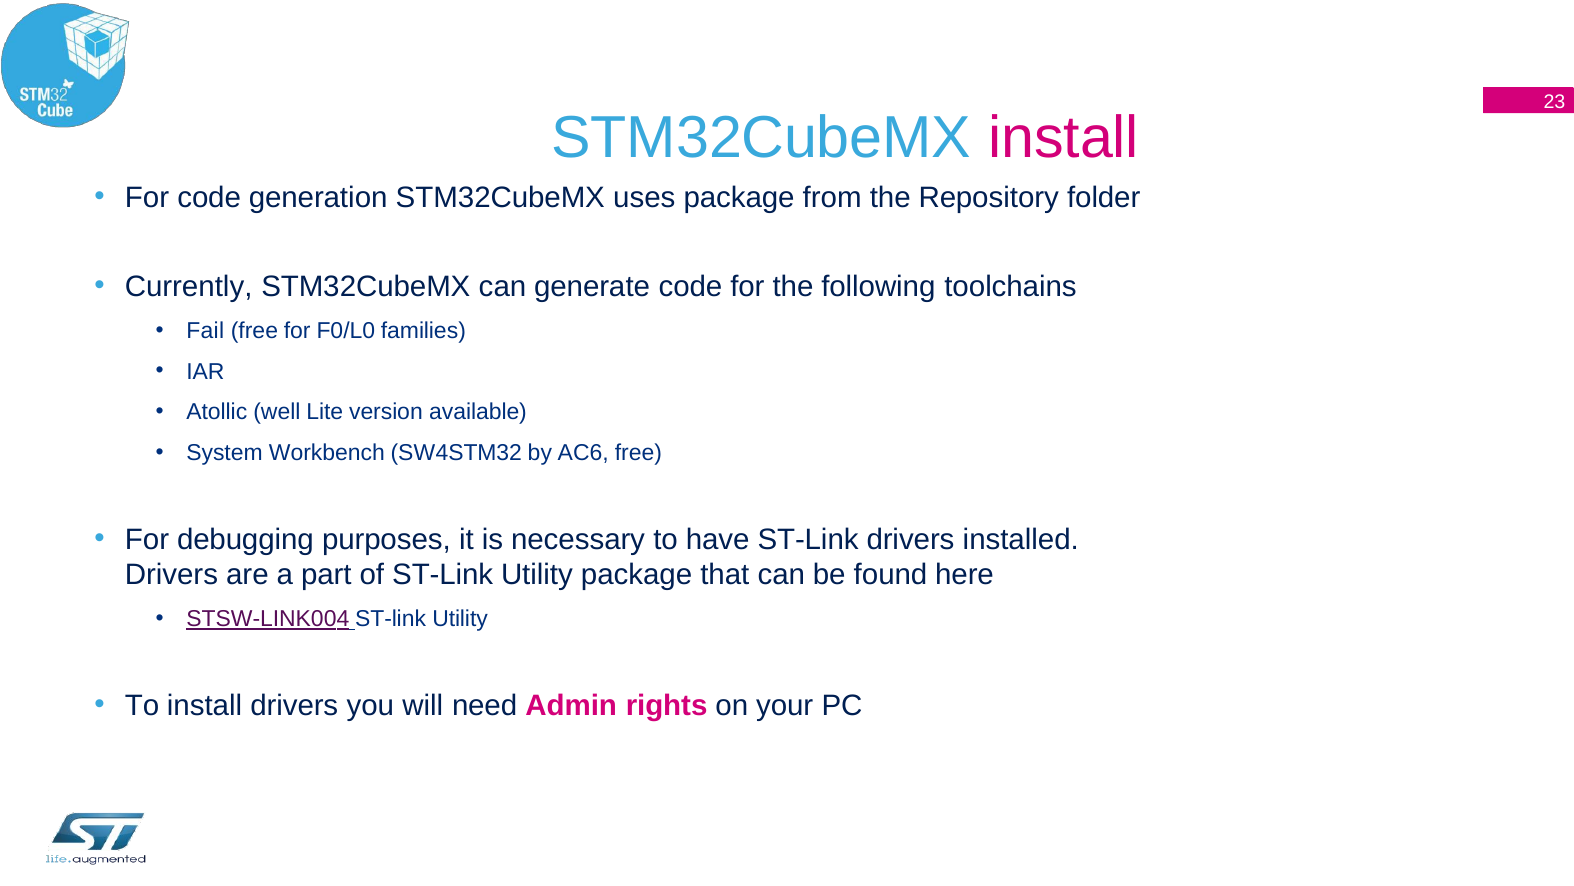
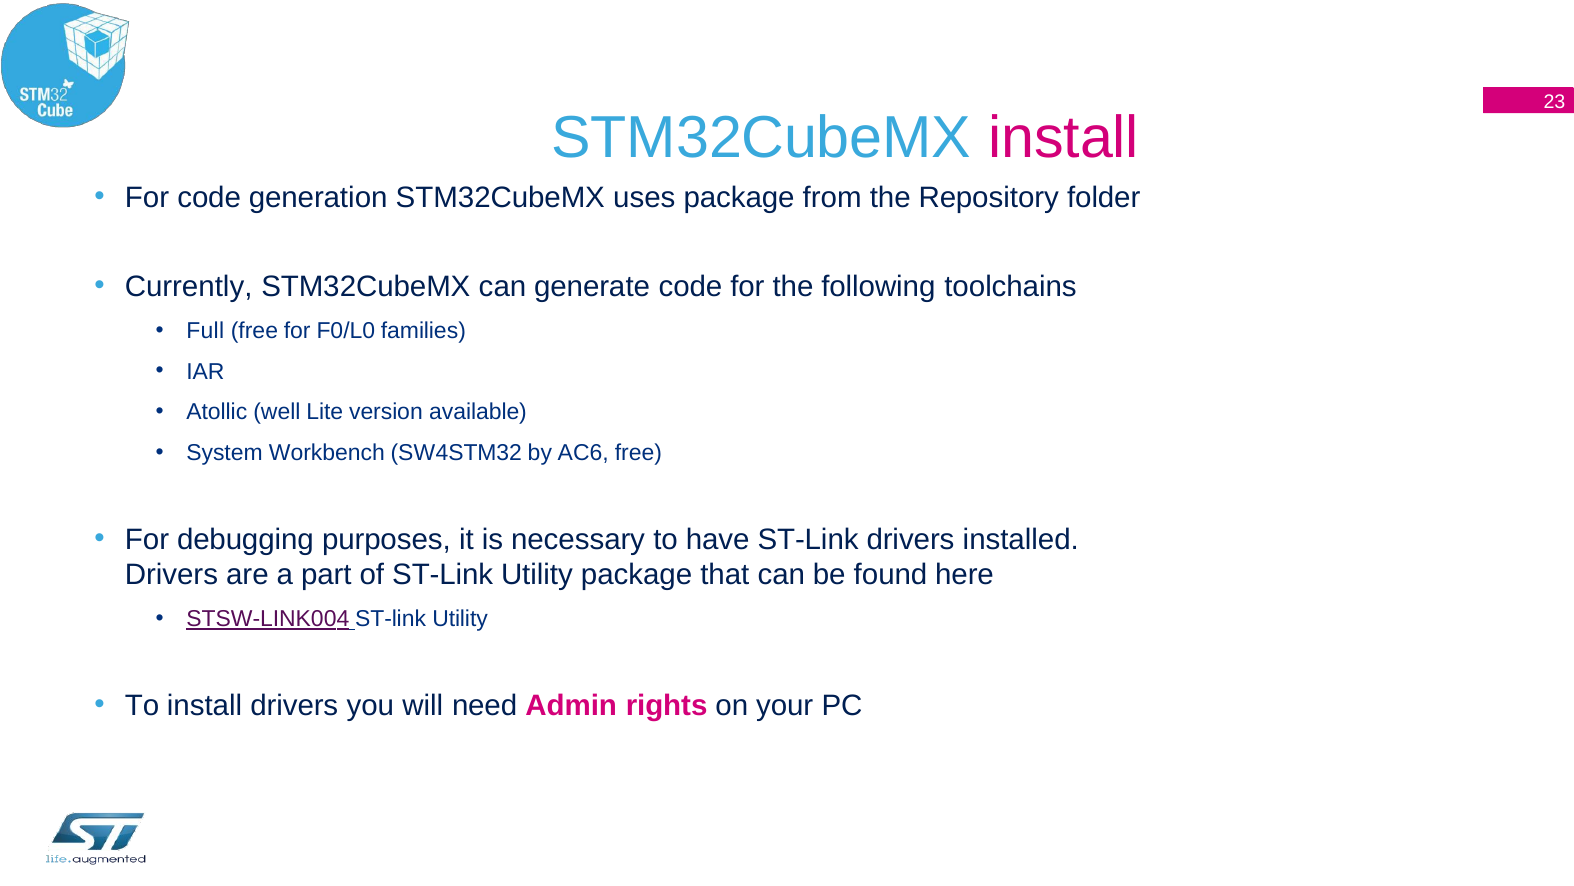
Fail: Fail -> Full (205, 331)
